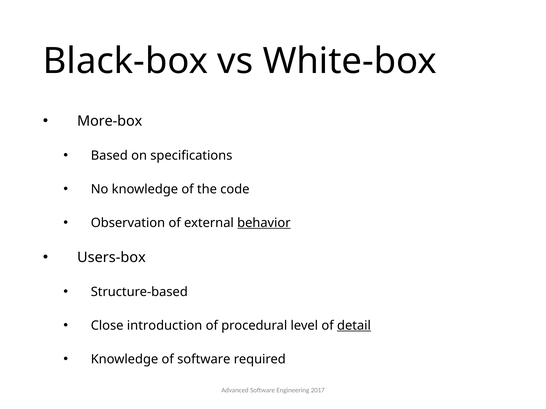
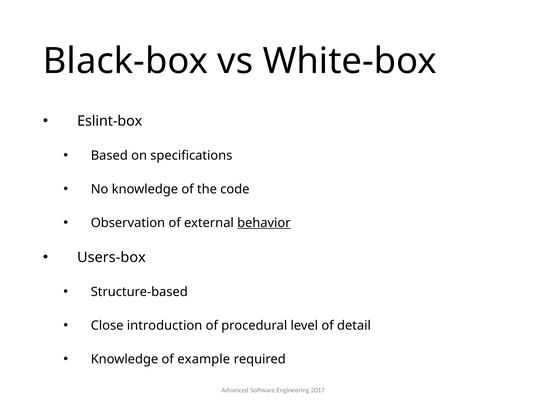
More-box: More-box -> Eslint-box (110, 121)
detail underline: present -> none (354, 326)
of software: software -> example (204, 360)
